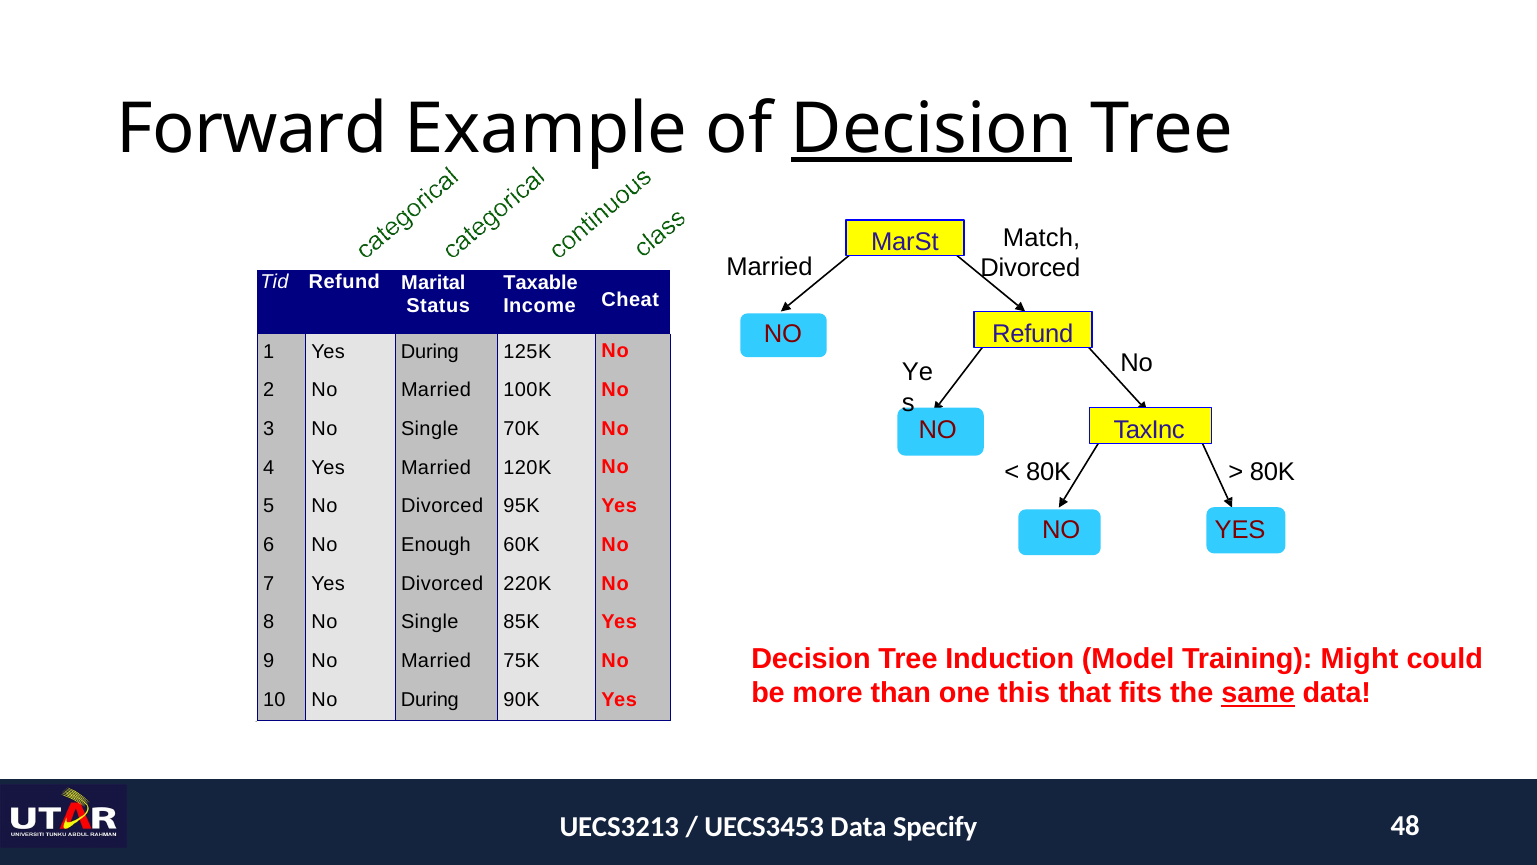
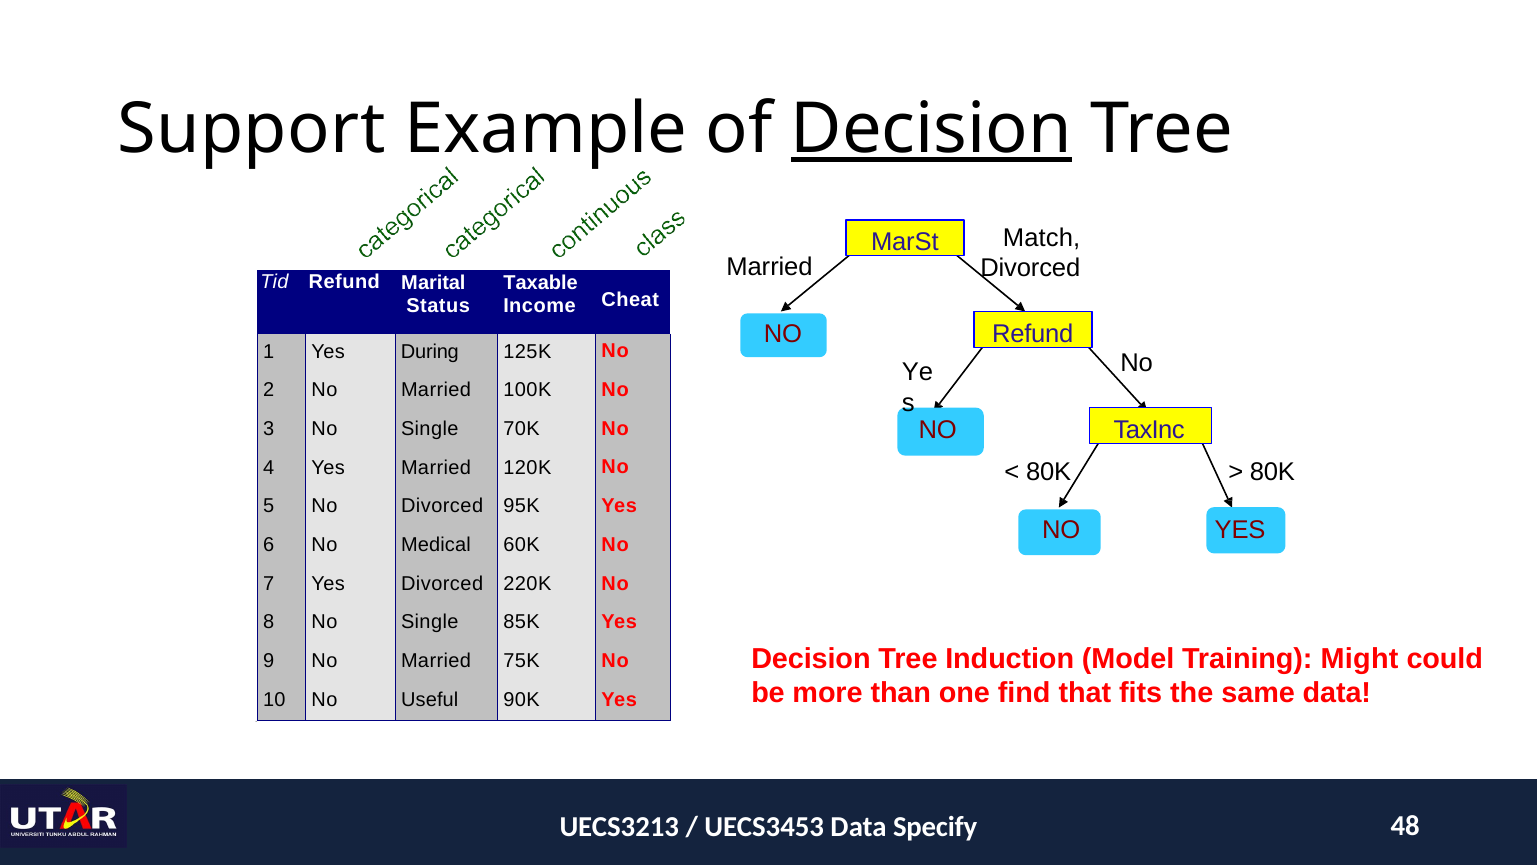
Forward: Forward -> Support (251, 129)
Enough: Enough -> Medical (436, 545)
this: this -> find (1024, 693)
same underline: present -> none (1258, 693)
No During: During -> Useful (430, 699)
